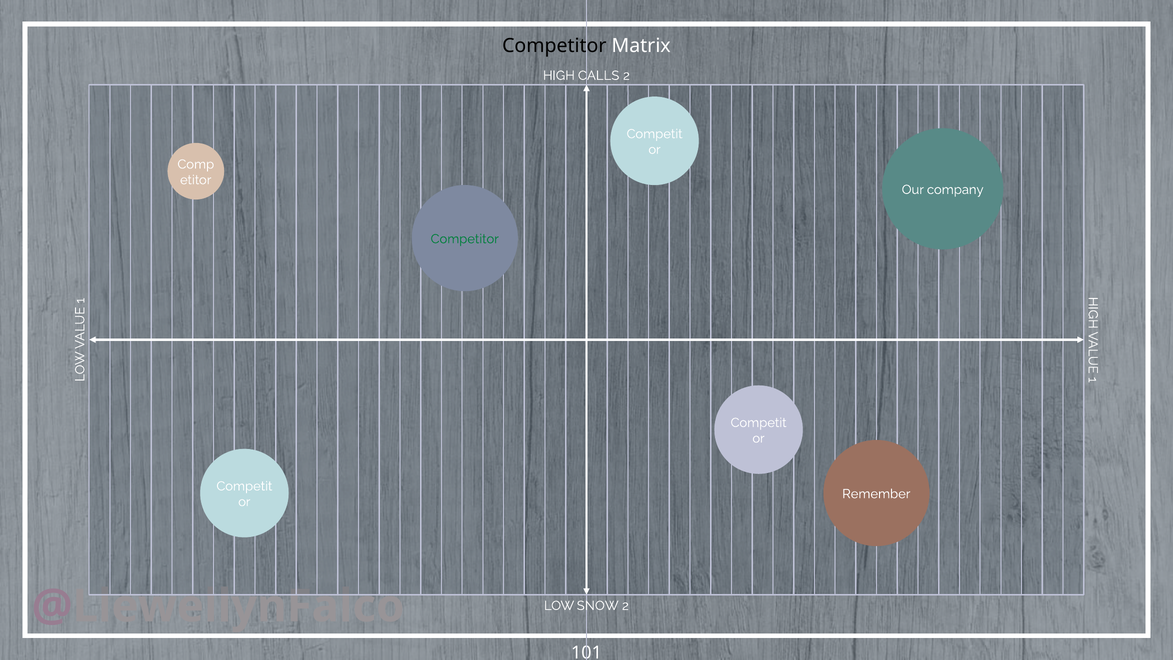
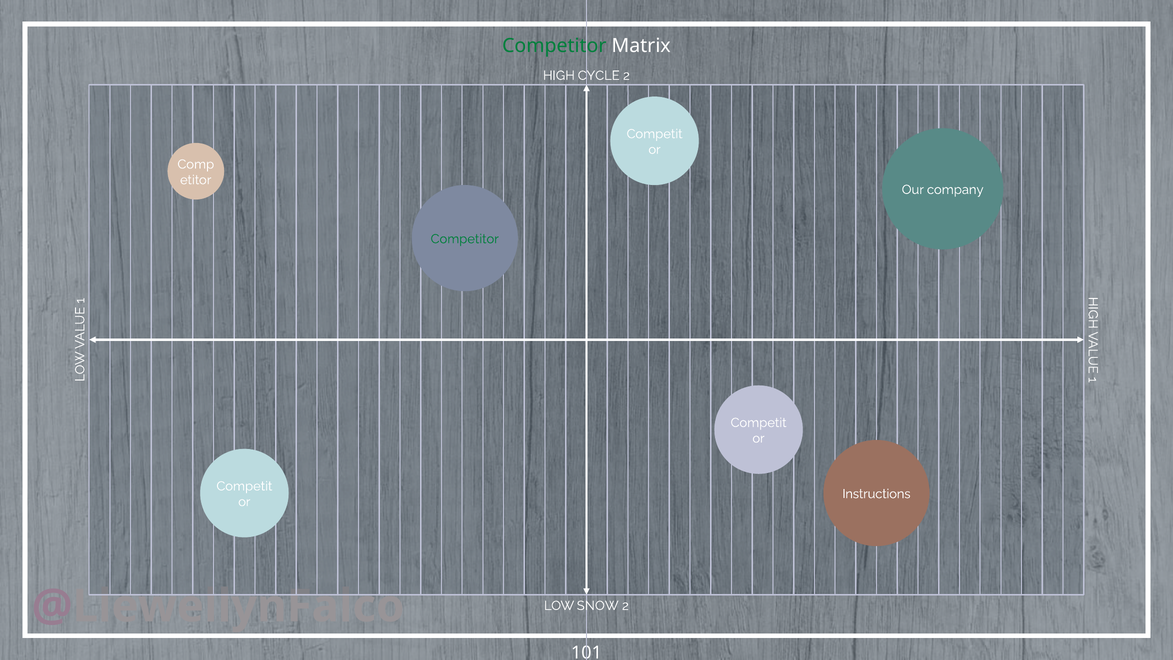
Competitor colour: black -> green (554, 46)
CALLS: CALLS -> CYCLE (599, 76)
Remember: Remember -> Instructions (876, 494)
